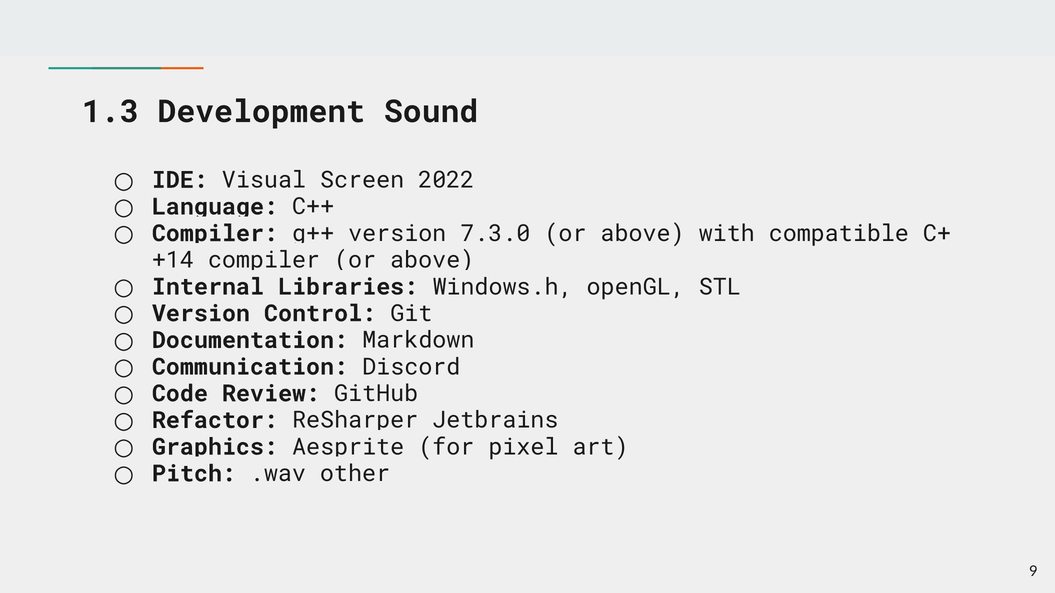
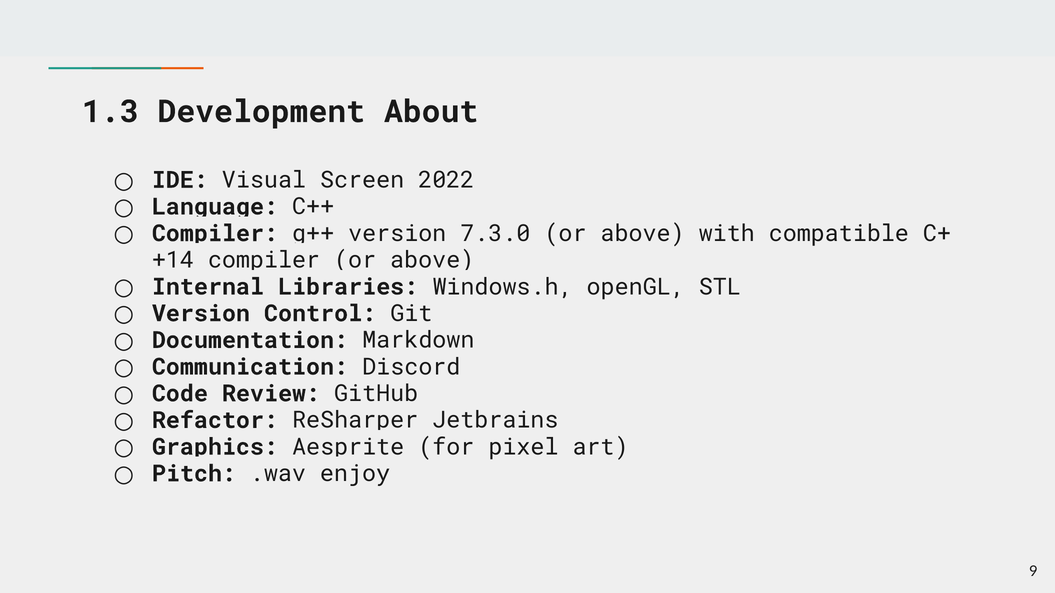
Sound: Sound -> About (431, 112)
other: other -> enjoy (355, 474)
